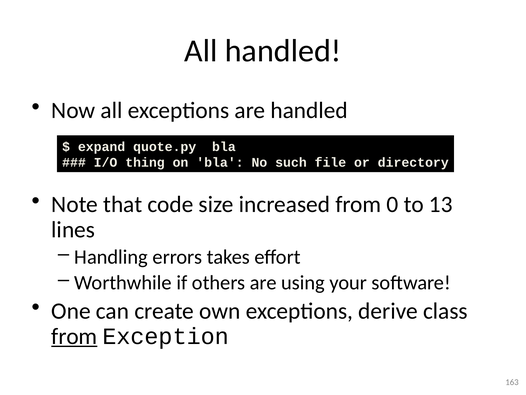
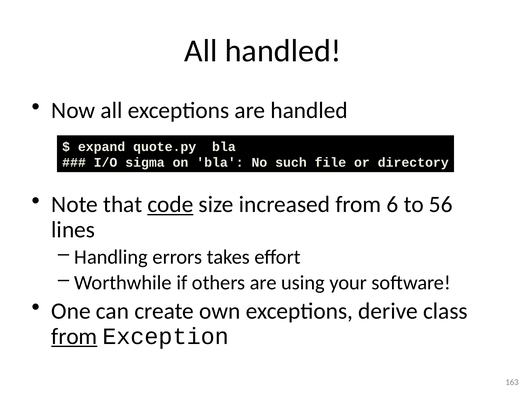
thing: thing -> sigma (145, 162)
code underline: none -> present (170, 204)
0: 0 -> 6 (393, 204)
13: 13 -> 56 (441, 204)
